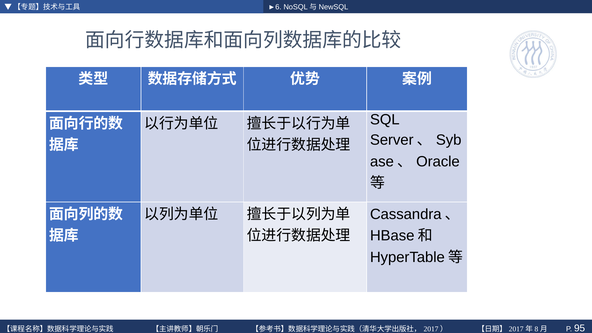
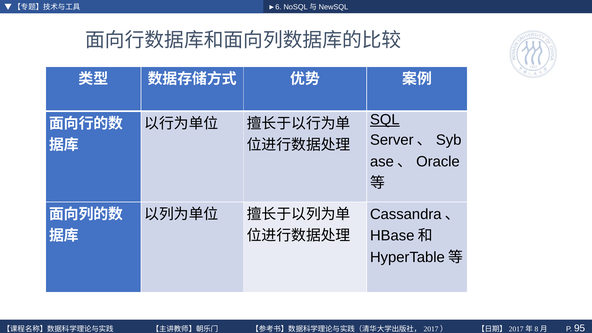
SQL underline: none -> present (385, 120)
